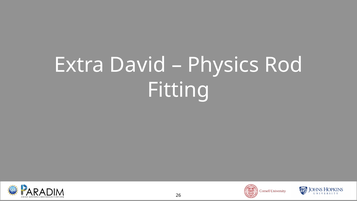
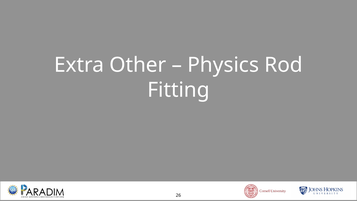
David: David -> Other (138, 65)
